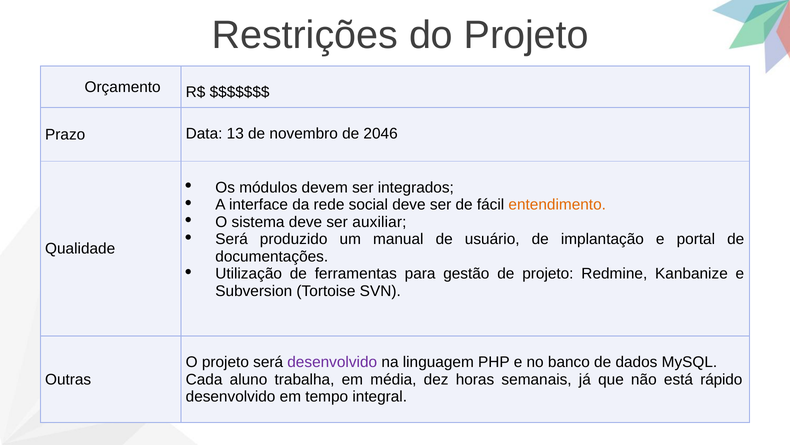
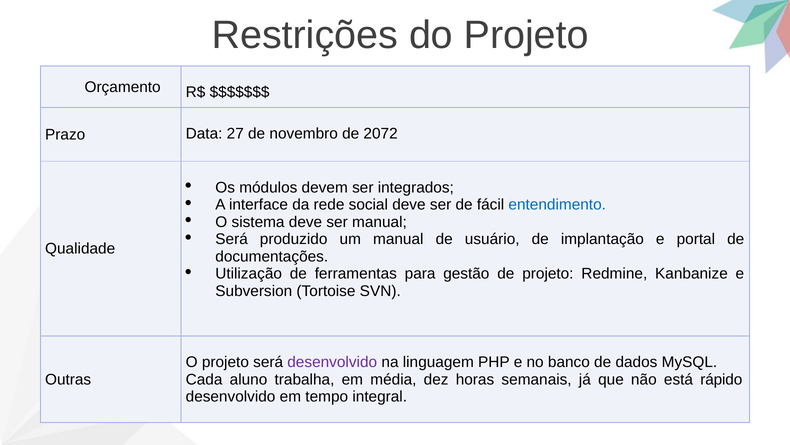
13: 13 -> 27 (235, 133)
2046: 2046 -> 2072 (381, 133)
entendimento colour: orange -> blue (557, 204)
ser auxiliar: auxiliar -> manual (379, 222)
